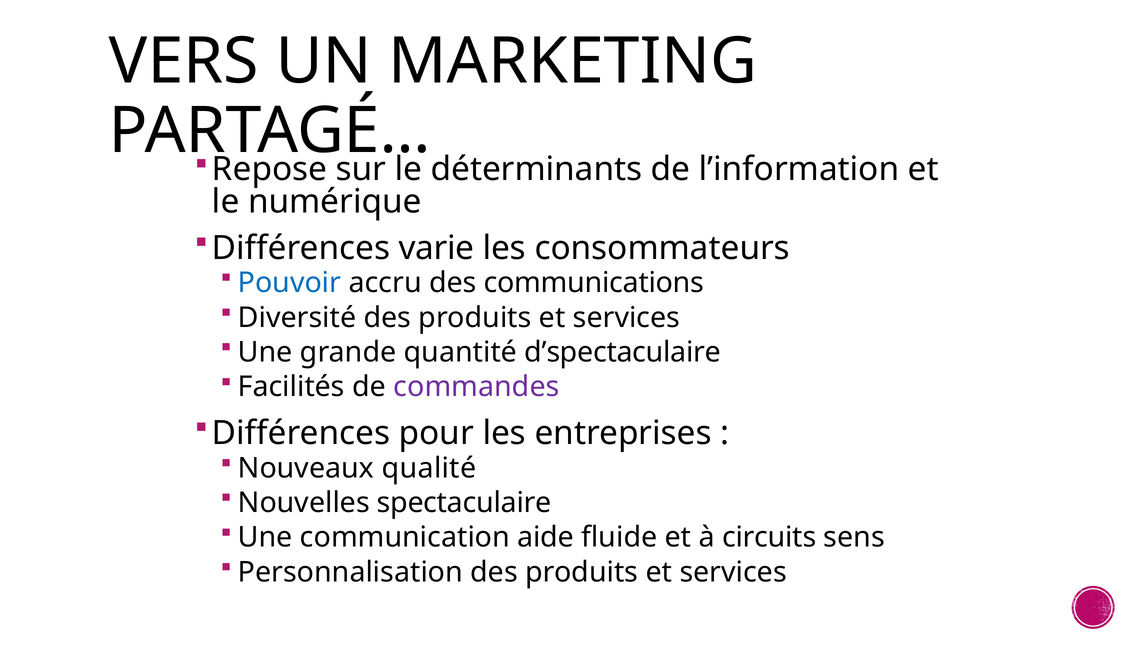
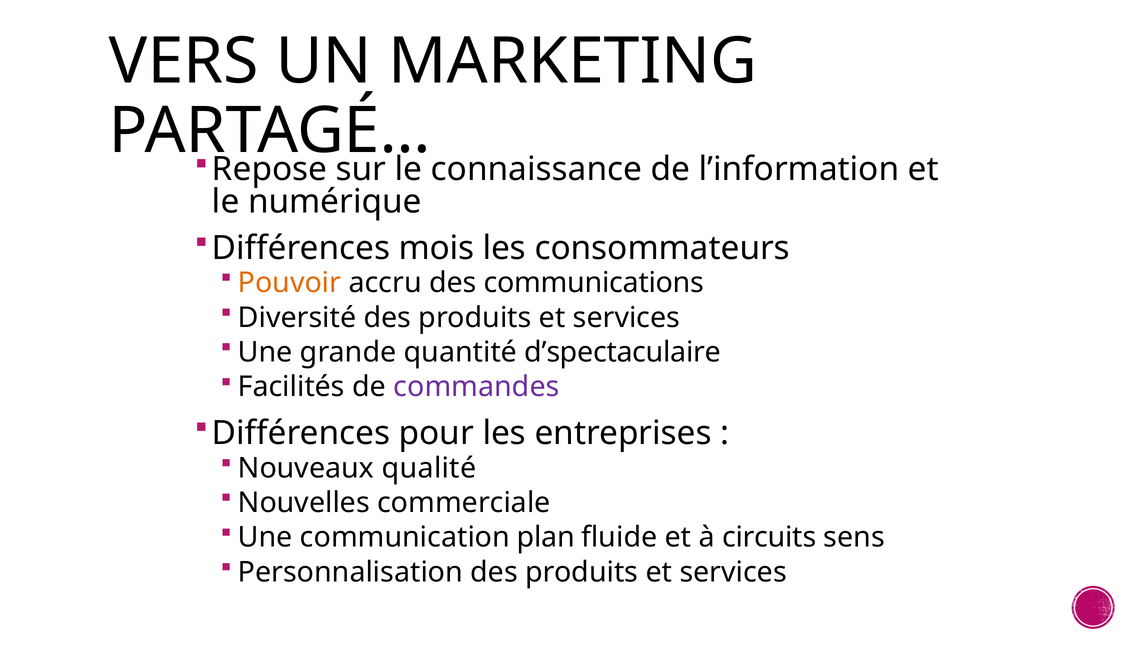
déterminants: déterminants -> connaissance (536, 169)
varie: varie -> mois (436, 248)
Pouvoir colour: blue -> orange (289, 283)
spectaculaire: spectaculaire -> commerciale (464, 503)
aide: aide -> plan (546, 537)
